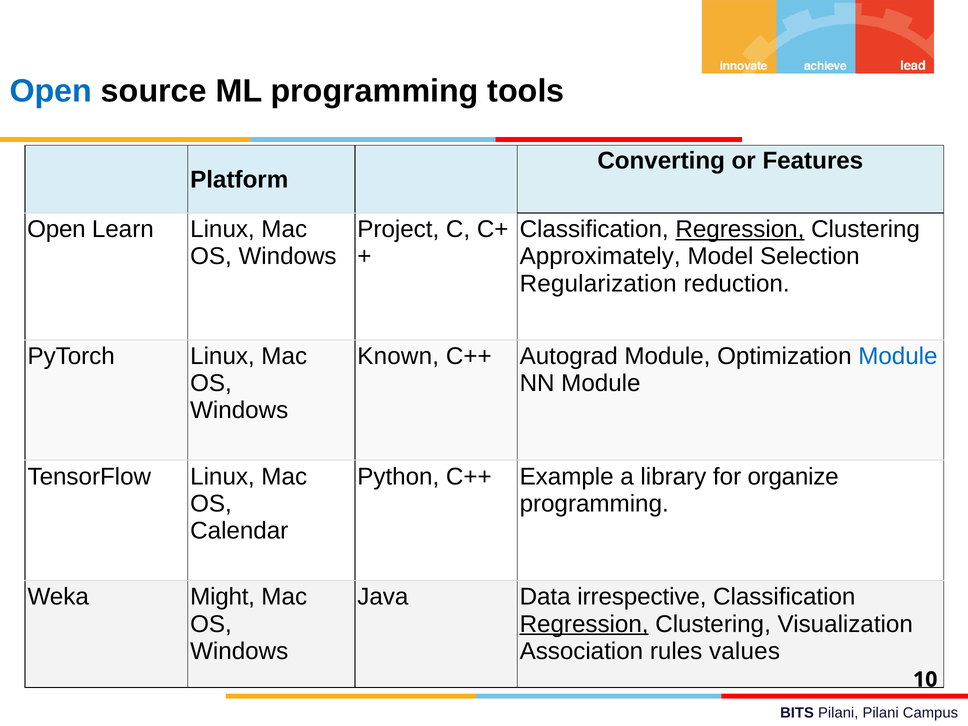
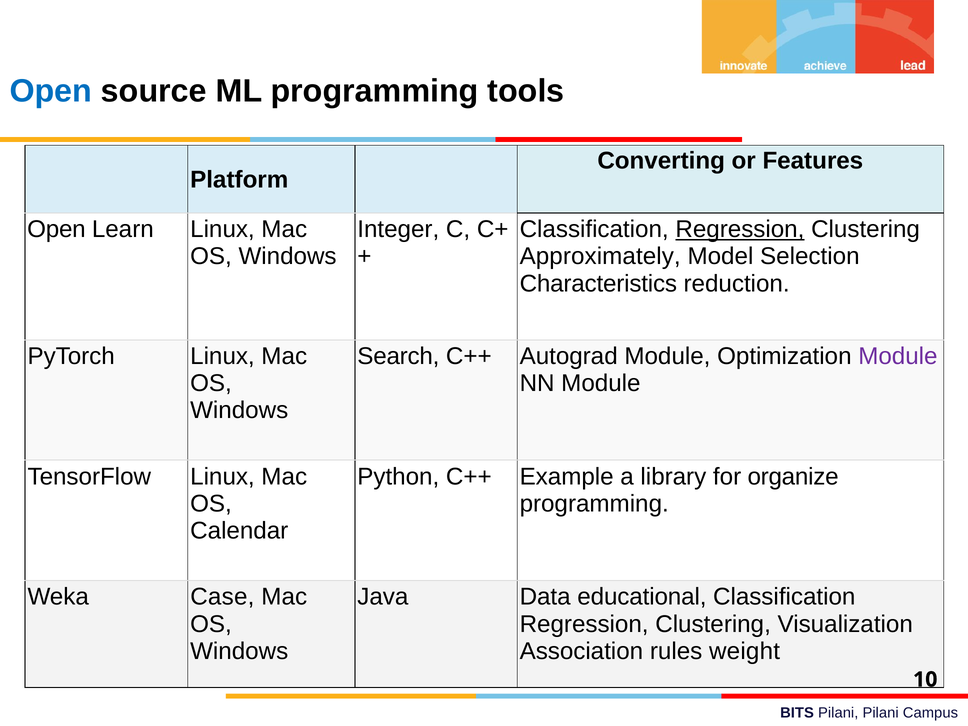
Project: Project -> Integer (398, 229)
Regularization: Regularization -> Characteristics (598, 284)
Known: Known -> Search (398, 356)
Module colour: blue -> purple (898, 356)
Might: Might -> Case (222, 597)
irrespective: irrespective -> educational (642, 597)
Regression underline: present -> none (584, 624)
values: values -> weight (745, 651)
